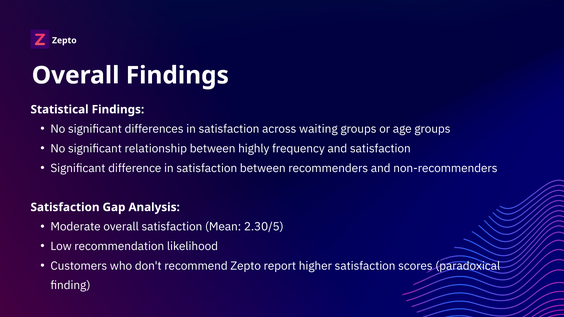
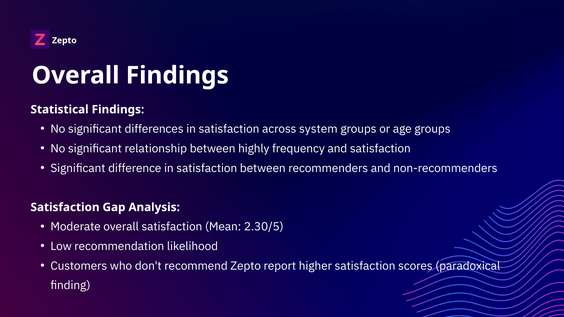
waiting: waiting -> system (318, 129)
